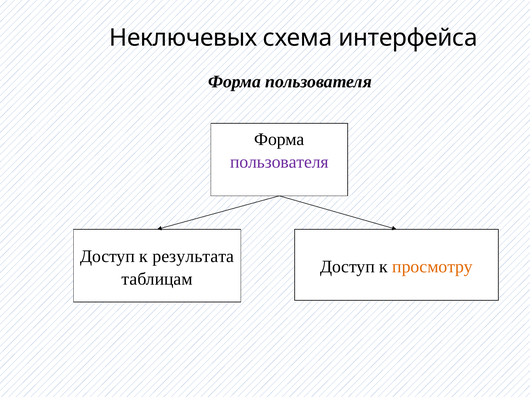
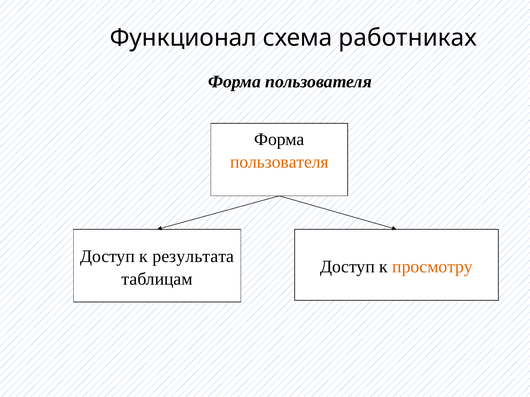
Неключевых: Неключевых -> Функционал (183, 38)
интерфейса: интерфейса -> работниках (408, 38)
пользователя colour: purple -> orange (279, 162)
